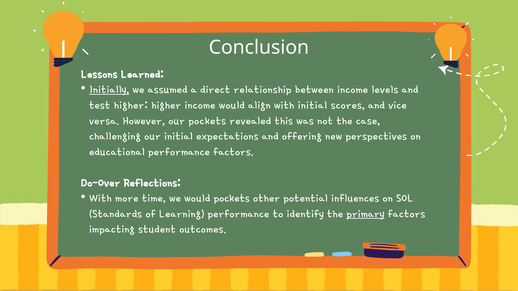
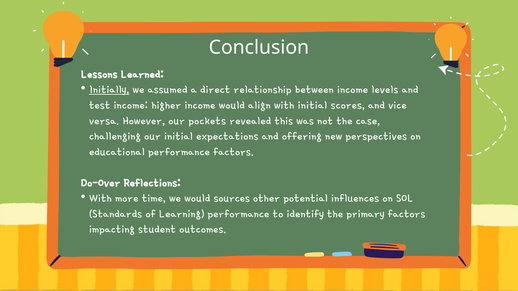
test higher: higher -> income (131, 104)
would pockets: pockets -> sources (232, 198)
primary underline: present -> none (365, 213)
